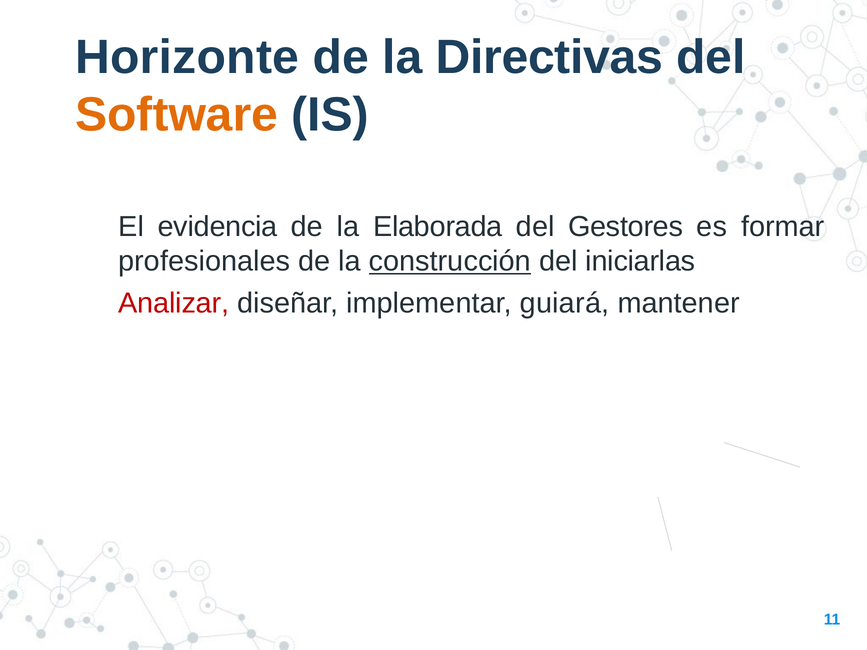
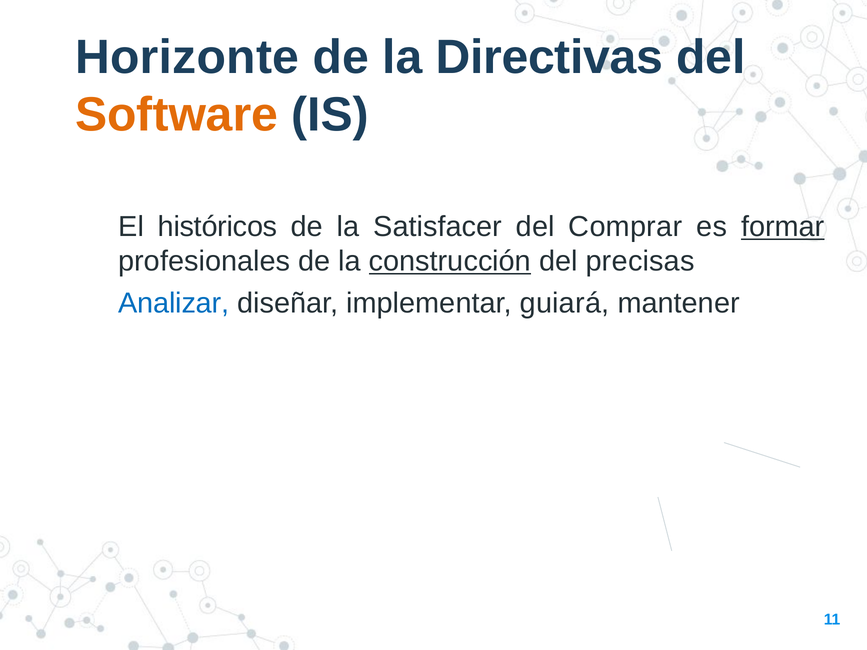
evidencia: evidencia -> históricos (218, 227)
Elaborada: Elaborada -> Satisfacer (438, 227)
Gestores: Gestores -> Comprar (625, 227)
formar underline: none -> present (783, 227)
iniciarlas: iniciarlas -> precisas (640, 261)
Analizar colour: red -> blue (174, 303)
